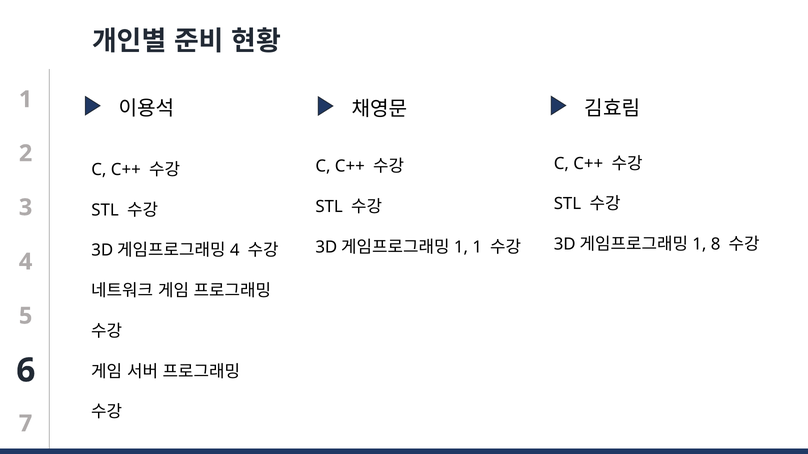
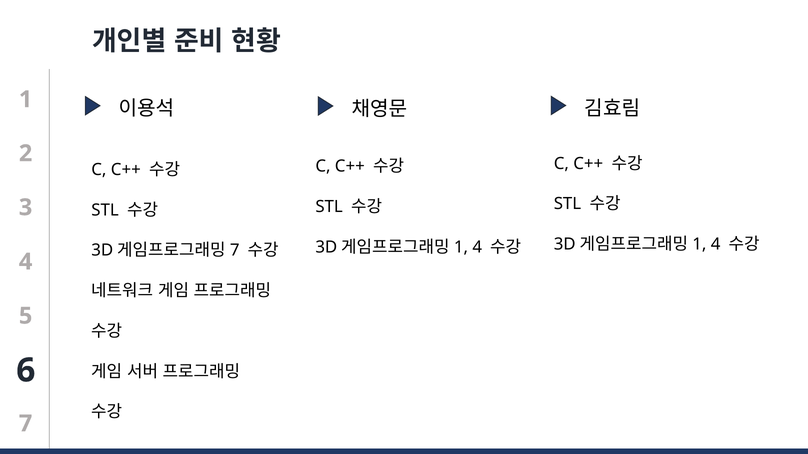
8: 8 -> 4 (716, 244)
1: 1 -> 4 (477, 247)
4: 4 -> 7 (235, 251)
